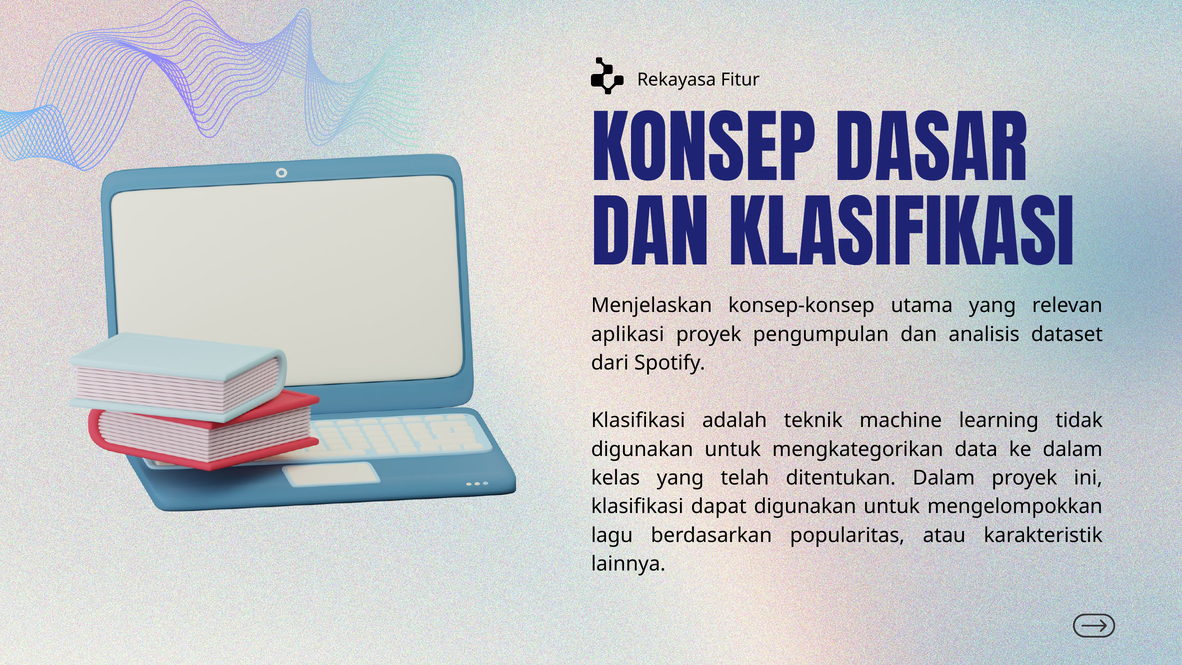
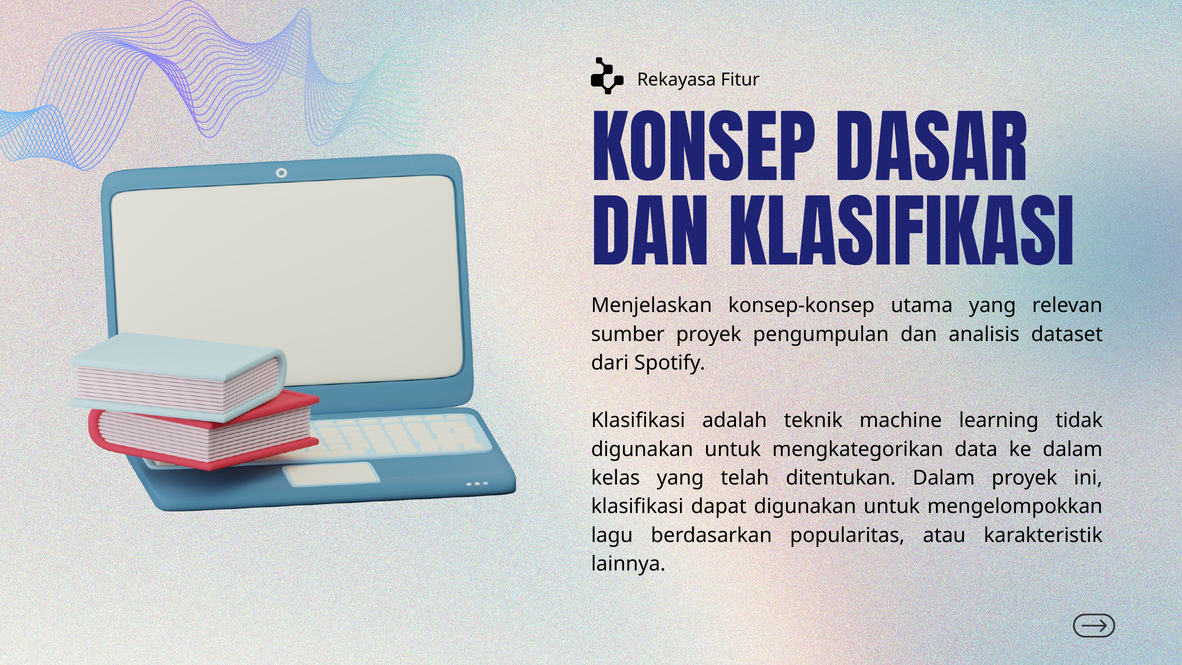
aplikasi: aplikasi -> sumber (628, 334)
